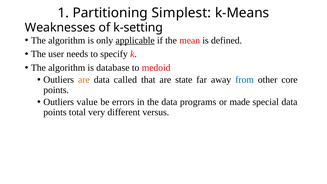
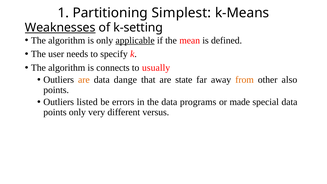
Weaknesses underline: none -> present (60, 27)
database: database -> connects (113, 68)
medoid: medoid -> usually (156, 68)
called: called -> dange (125, 80)
from colour: blue -> orange (245, 80)
core: core -> also (289, 80)
value: value -> listed (87, 102)
points total: total -> only (77, 112)
